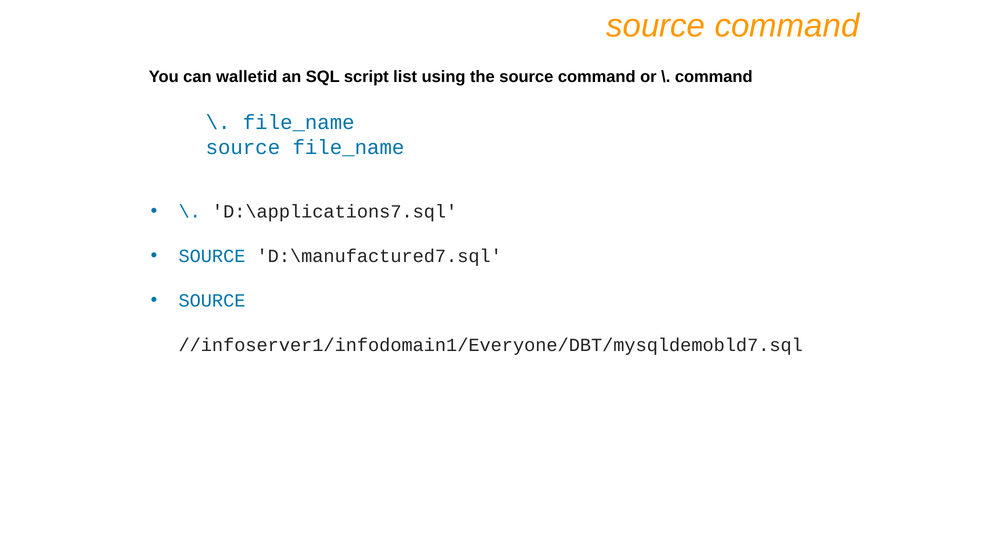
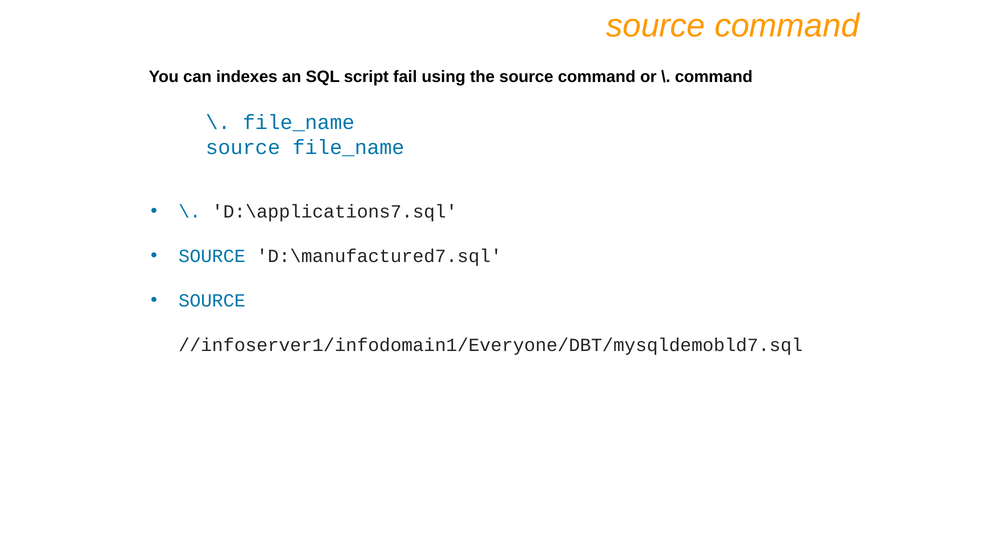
walletid: walletid -> indexes (247, 77)
list: list -> fail (405, 77)
